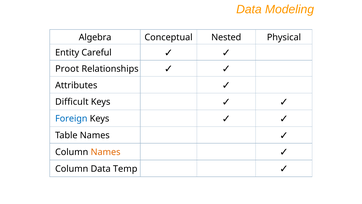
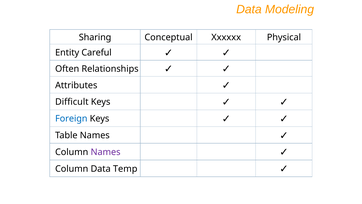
Algebra: Algebra -> Sharing (95, 37)
Nested: Nested -> Xxxxxx (226, 37)
Proot: Proot -> Often (67, 69)
Names colour: orange -> purple (106, 152)
